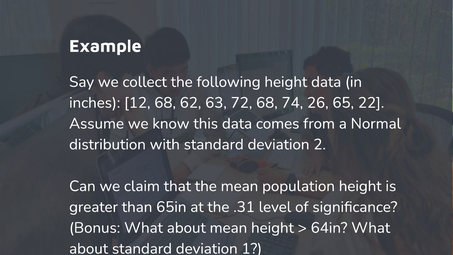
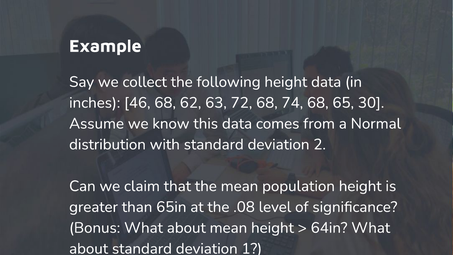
12: 12 -> 46 (137, 103)
74 26: 26 -> 68 (318, 103)
22: 22 -> 30 (371, 103)
.31: .31 -> .08 (244, 207)
